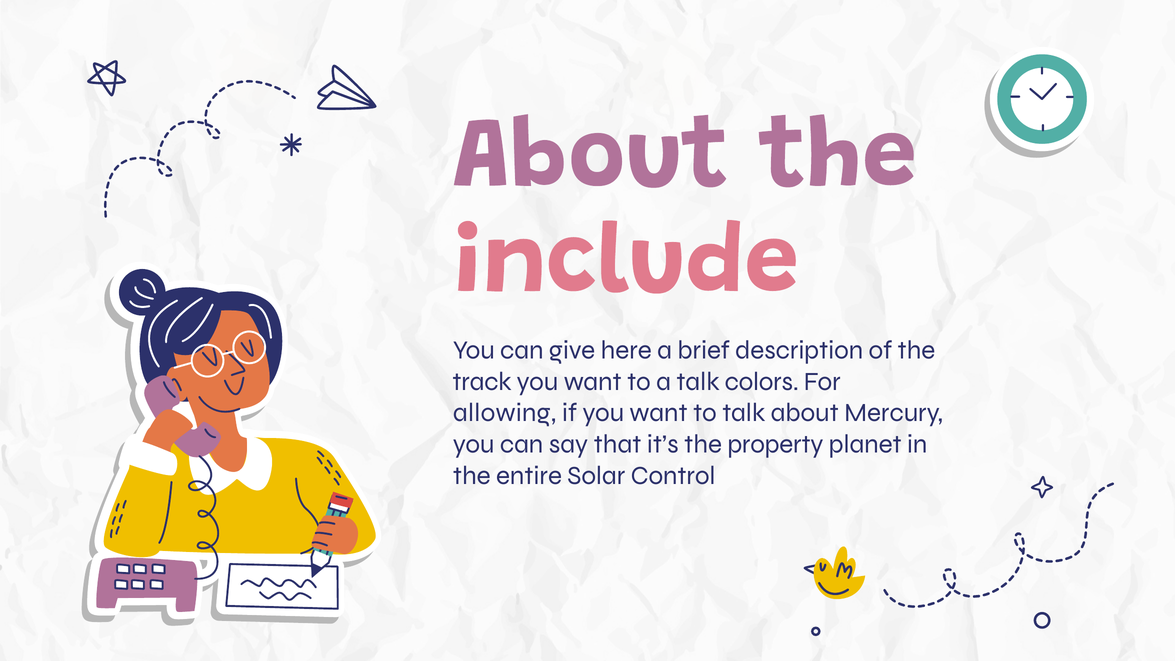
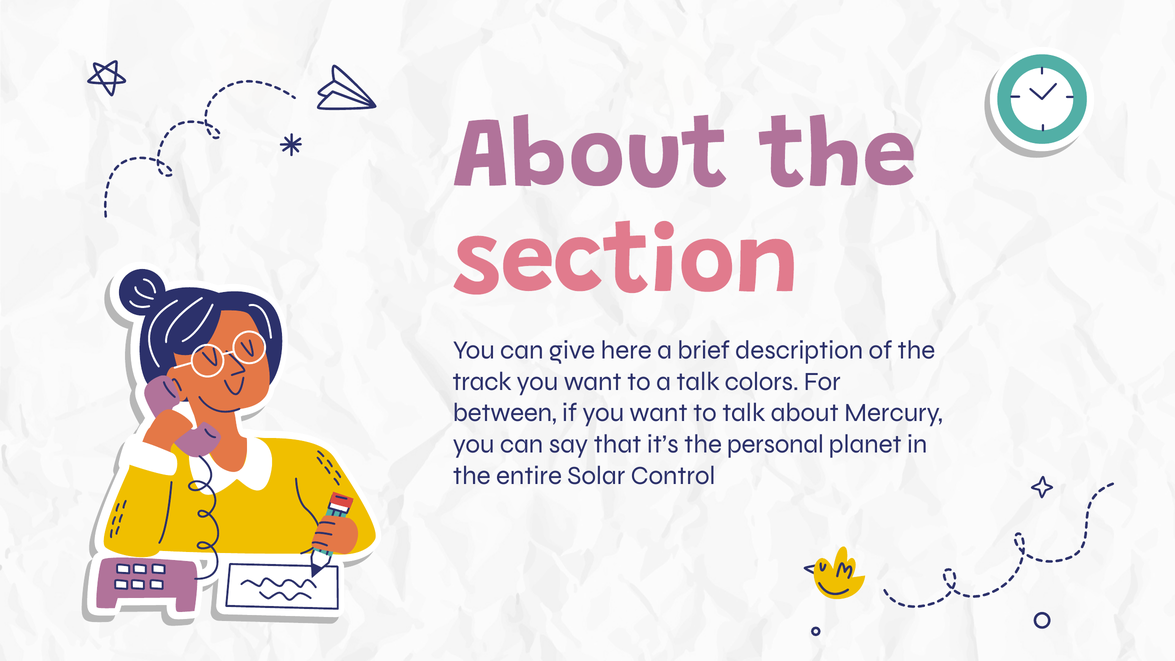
include: include -> section (626, 258)
allowing: allowing -> between (505, 413)
property: property -> personal (775, 444)
